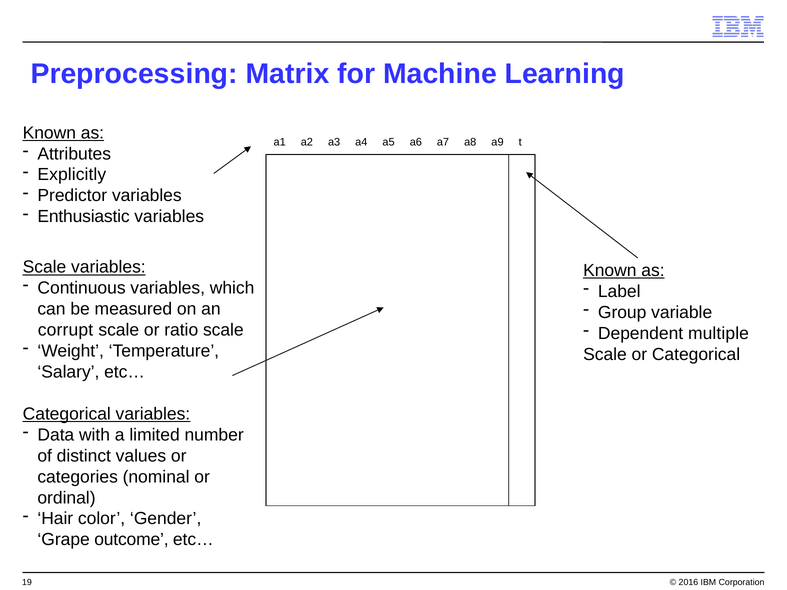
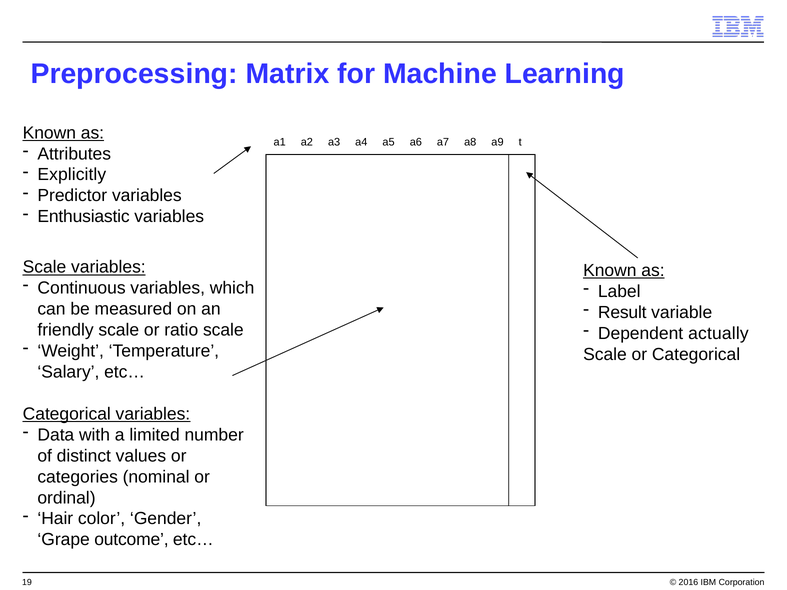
Group: Group -> Result (622, 313)
corrupt: corrupt -> friendly (66, 330)
multiple: multiple -> actually (718, 333)
